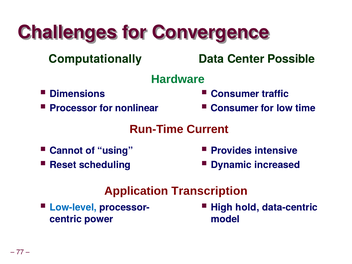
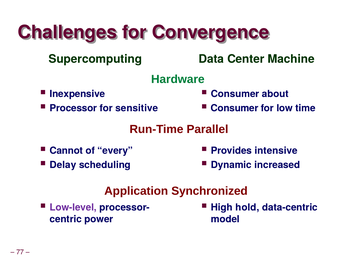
Computationally: Computationally -> Supercomputing (95, 59)
Possible: Possible -> Machine (291, 59)
Dimensions: Dimensions -> Inexpensive (77, 94)
traffic: traffic -> about (275, 94)
nonlinear: nonlinear -> sensitive (137, 108)
Current: Current -> Parallel (207, 129)
using: using -> every (115, 151)
Reset: Reset -> Delay (63, 165)
Transcription: Transcription -> Synchronized (210, 191)
Low-level colour: blue -> purple (73, 207)
